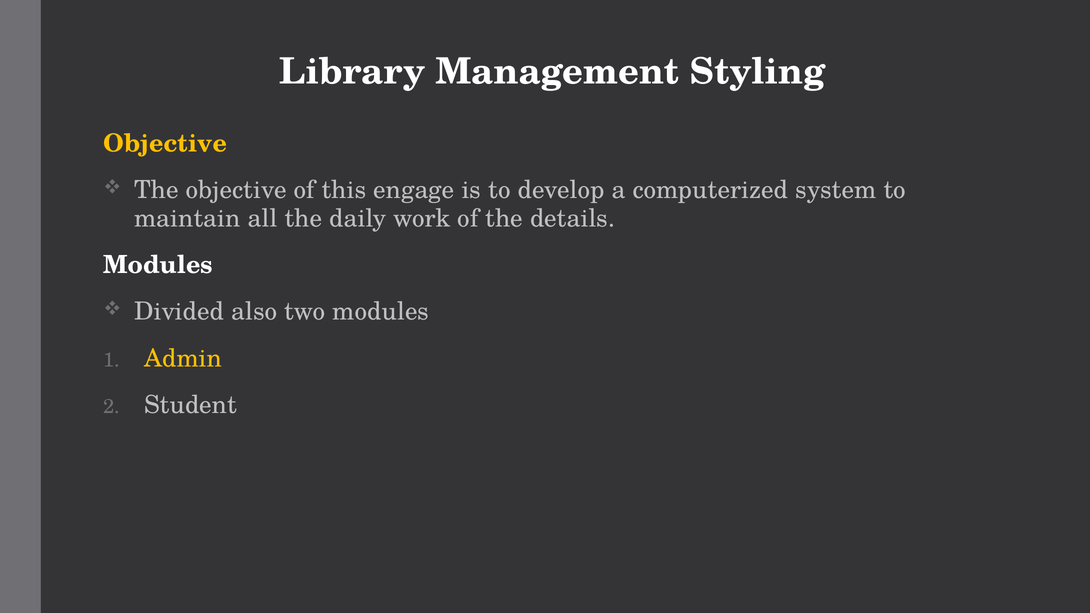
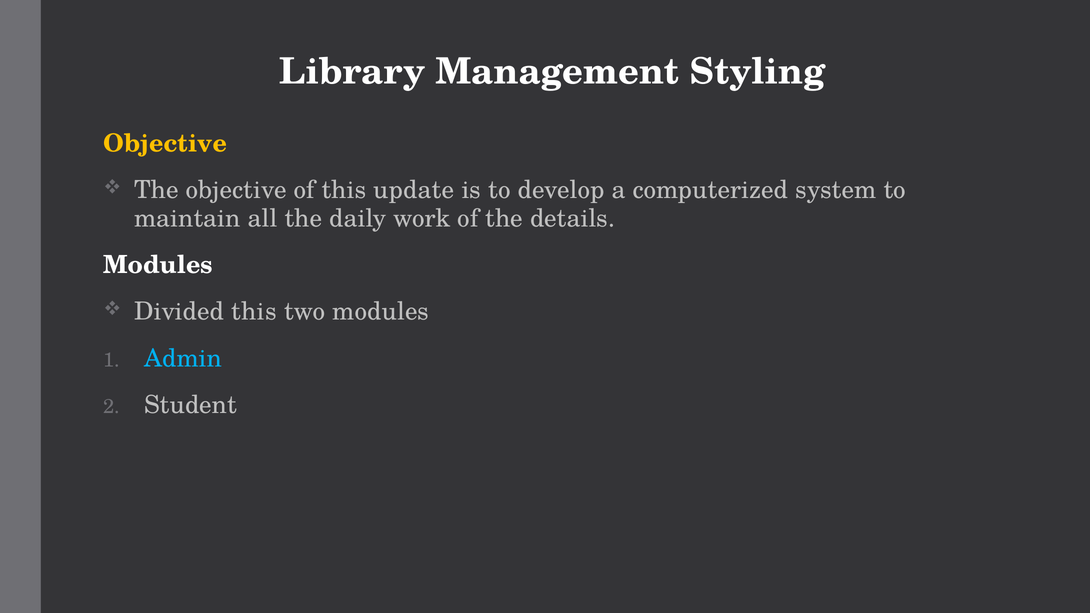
engage: engage -> update (414, 190)
Divided also: also -> this (254, 312)
Admin colour: yellow -> light blue (183, 358)
